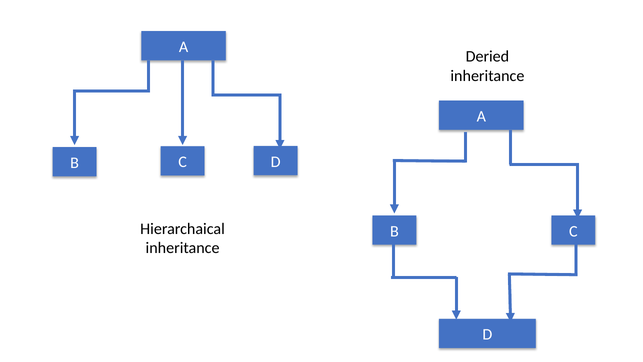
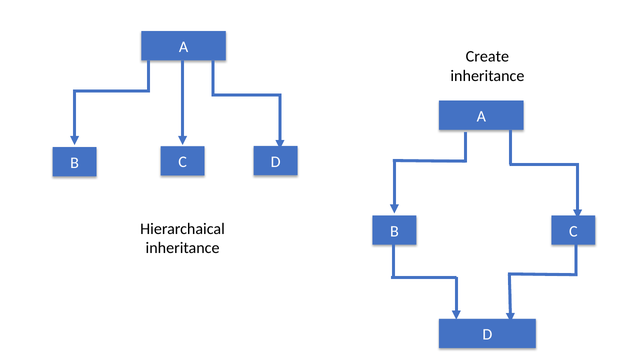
Deried: Deried -> Create (487, 56)
